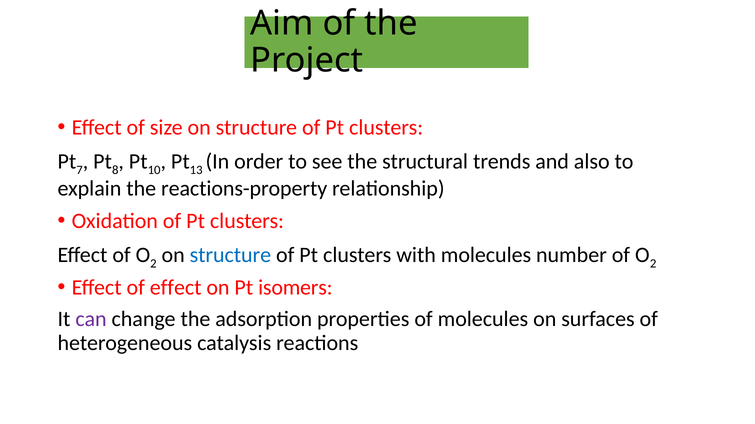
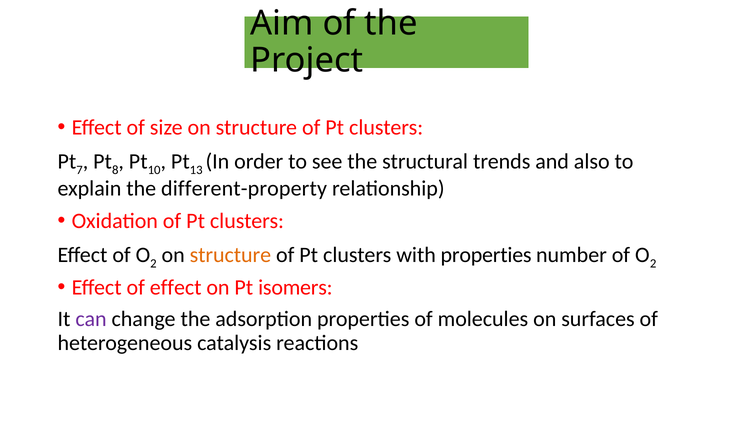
reactions-property: reactions-property -> different-property (244, 189)
structure colour: blue -> orange (230, 256)
with molecules: molecules -> properties (486, 256)
